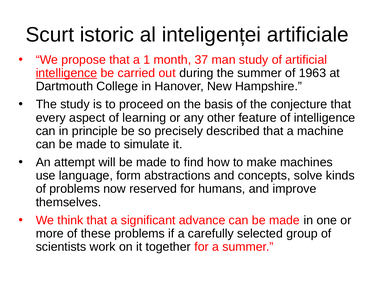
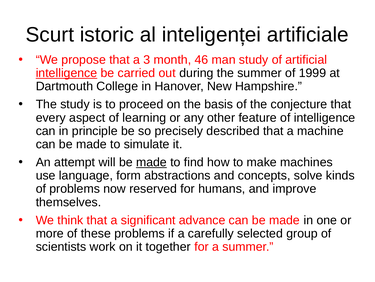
1: 1 -> 3 (147, 60)
37: 37 -> 46 (201, 60)
1963: 1963 -> 1999 (312, 73)
made underline: none -> present (151, 162)
